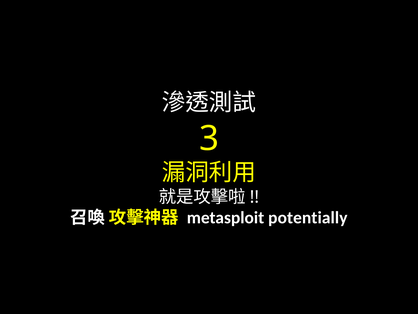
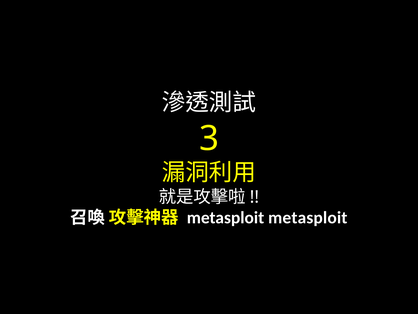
metasploit potentially: potentially -> metasploit (308, 218)
